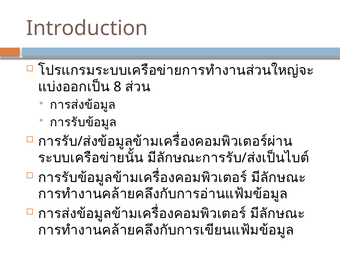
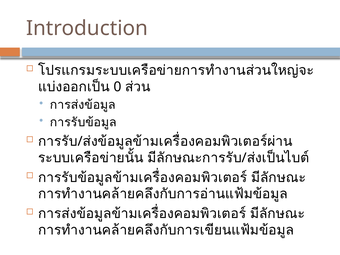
8: 8 -> 0 (118, 87)
